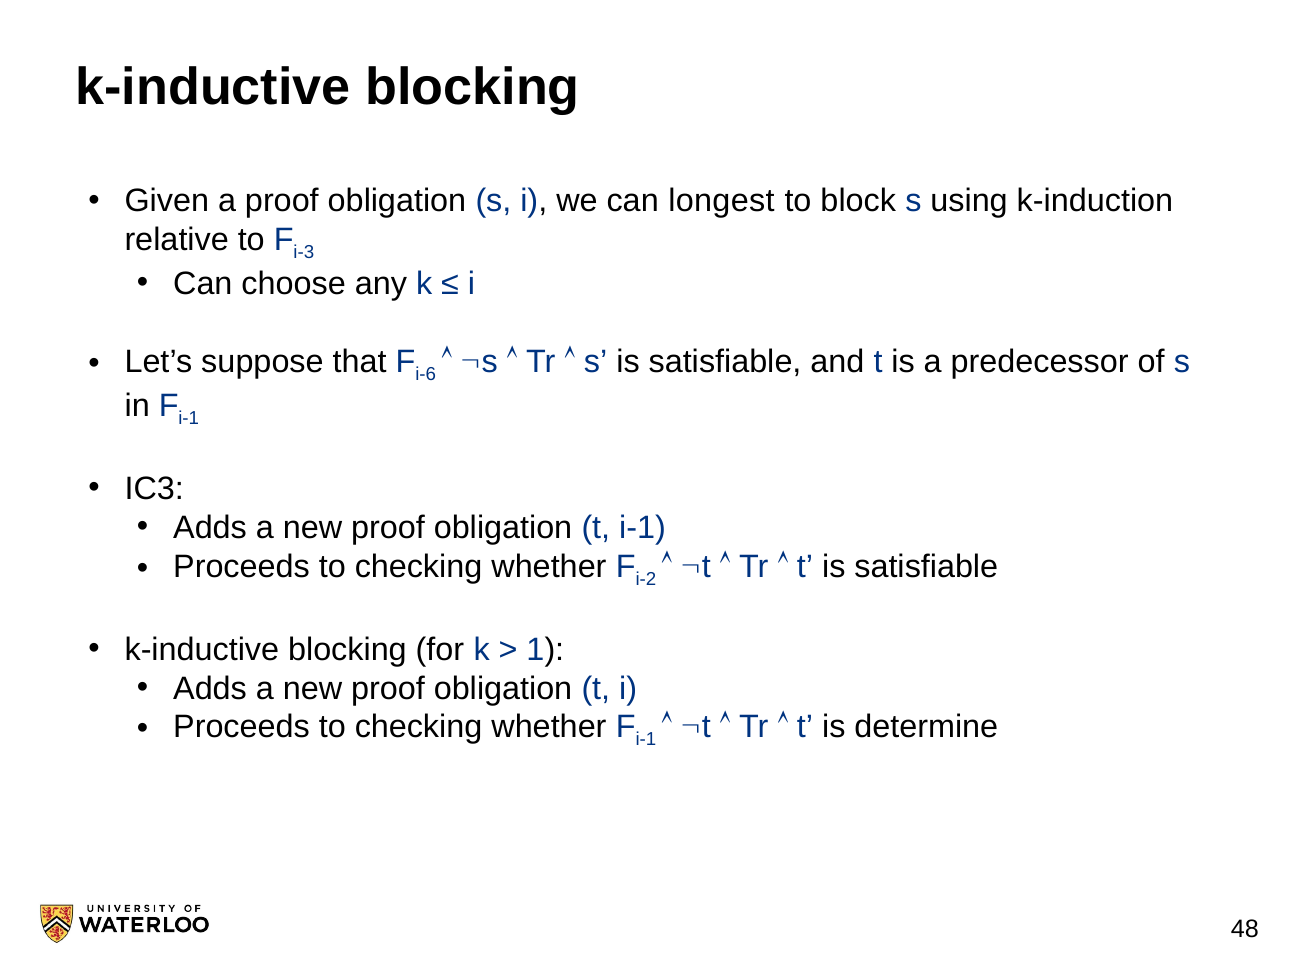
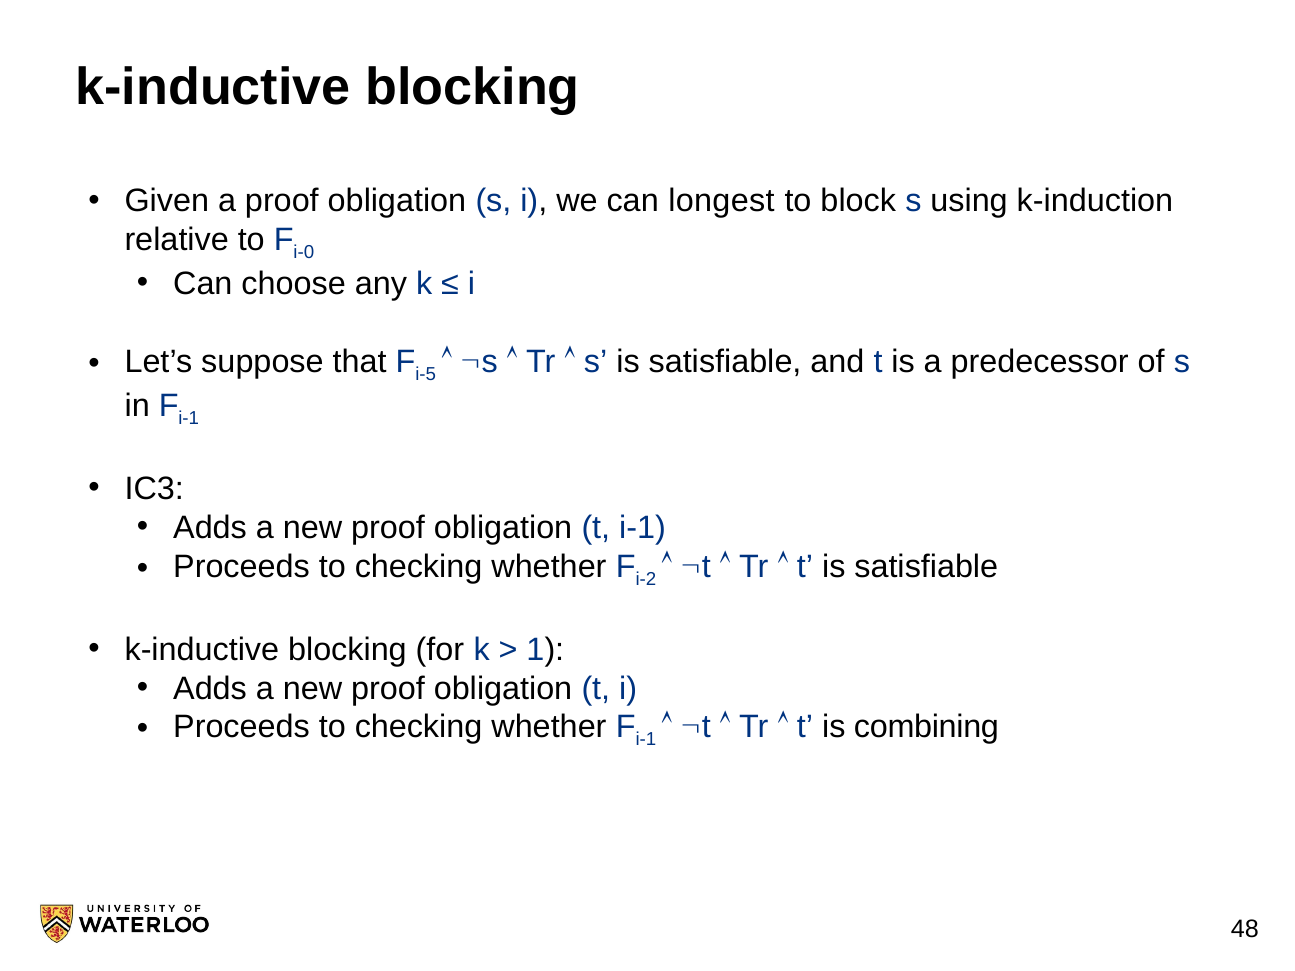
i-3: i-3 -> i-0 (304, 253)
i-6: i-6 -> i-5 (426, 374)
determine: determine -> combining (926, 727)
